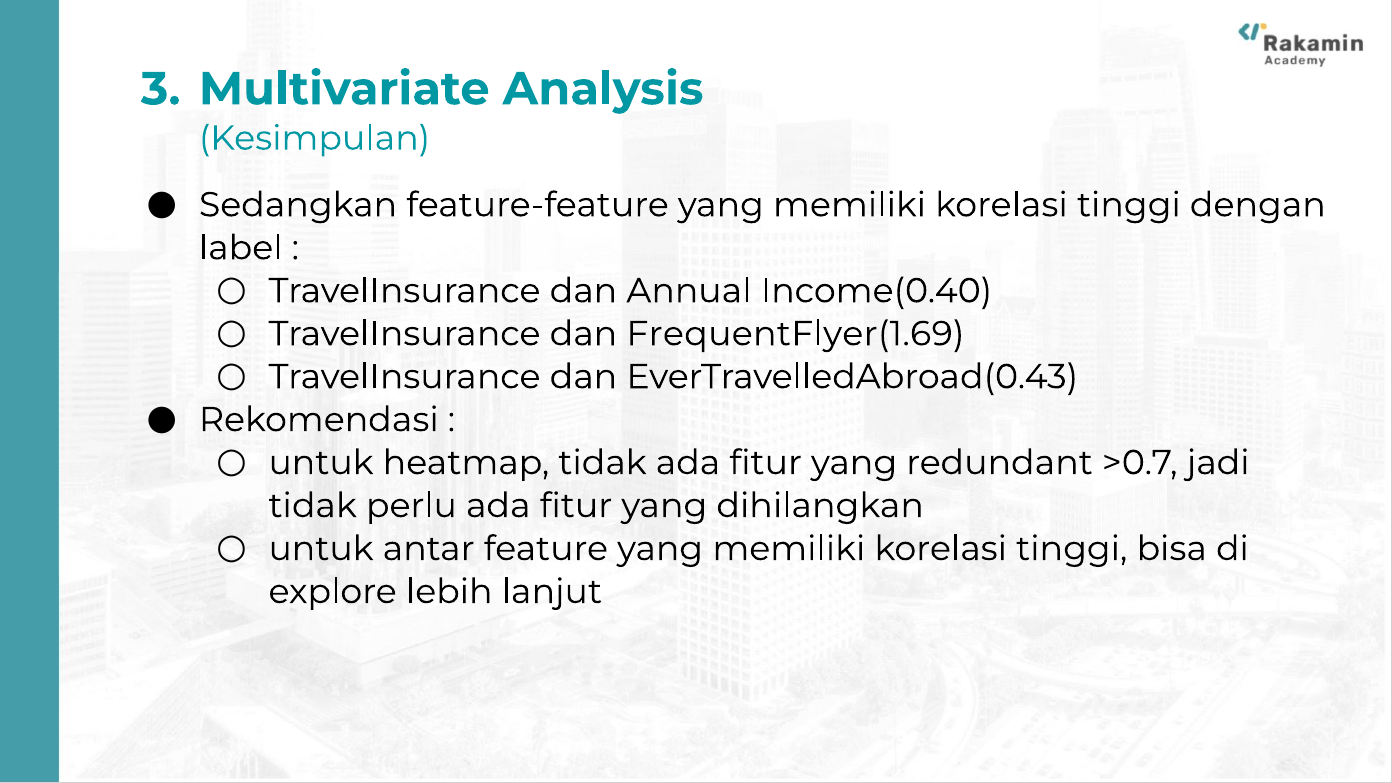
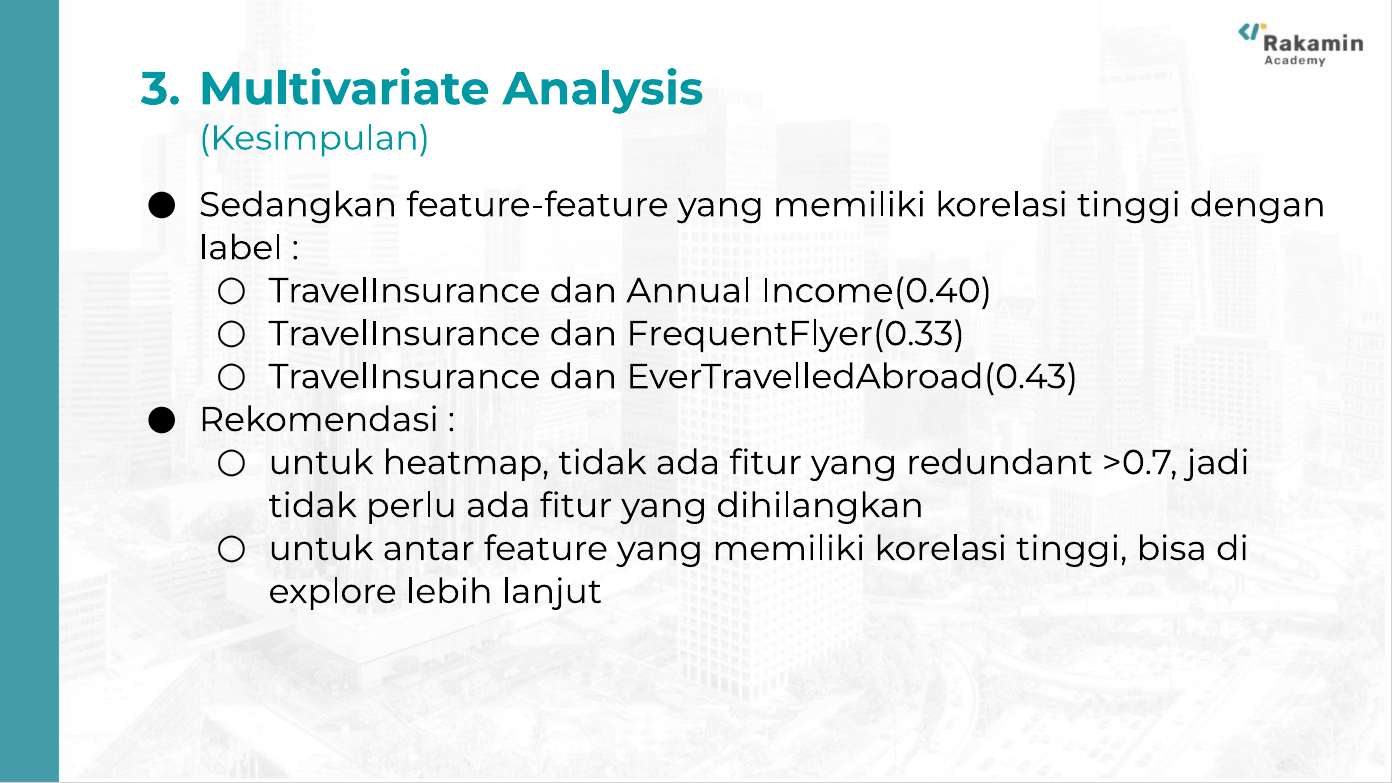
FrequentFlyer(1.69: FrequentFlyer(1.69 -> FrequentFlyer(0.33 (796, 334)
